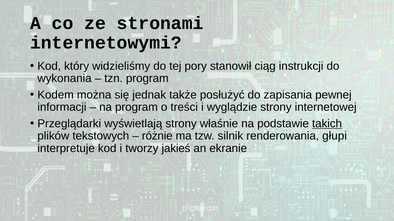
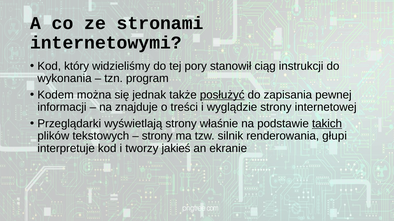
posłużyć underline: none -> present (222, 95)
na program: program -> znajduje (136, 107)
różnie: różnie -> strony (157, 136)
